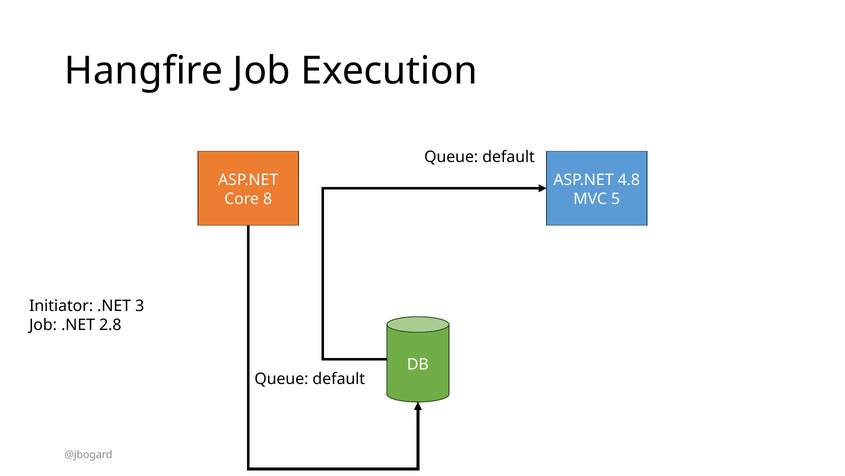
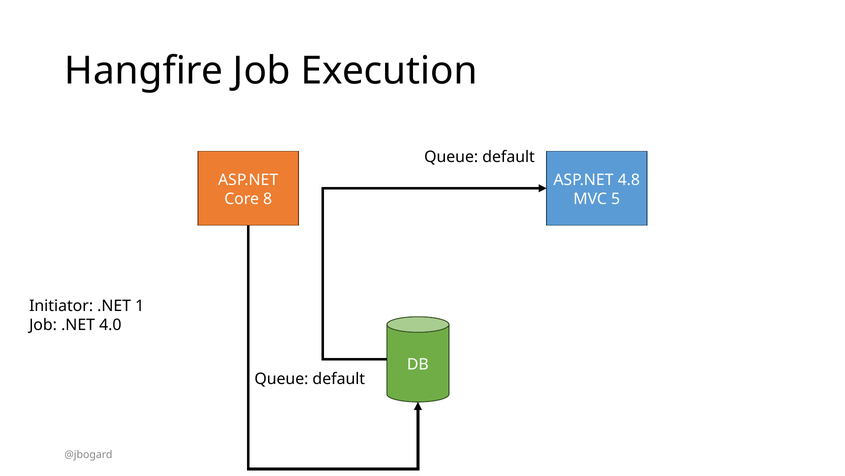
3: 3 -> 1 (140, 306)
2.8: 2.8 -> 4.0 (110, 325)
